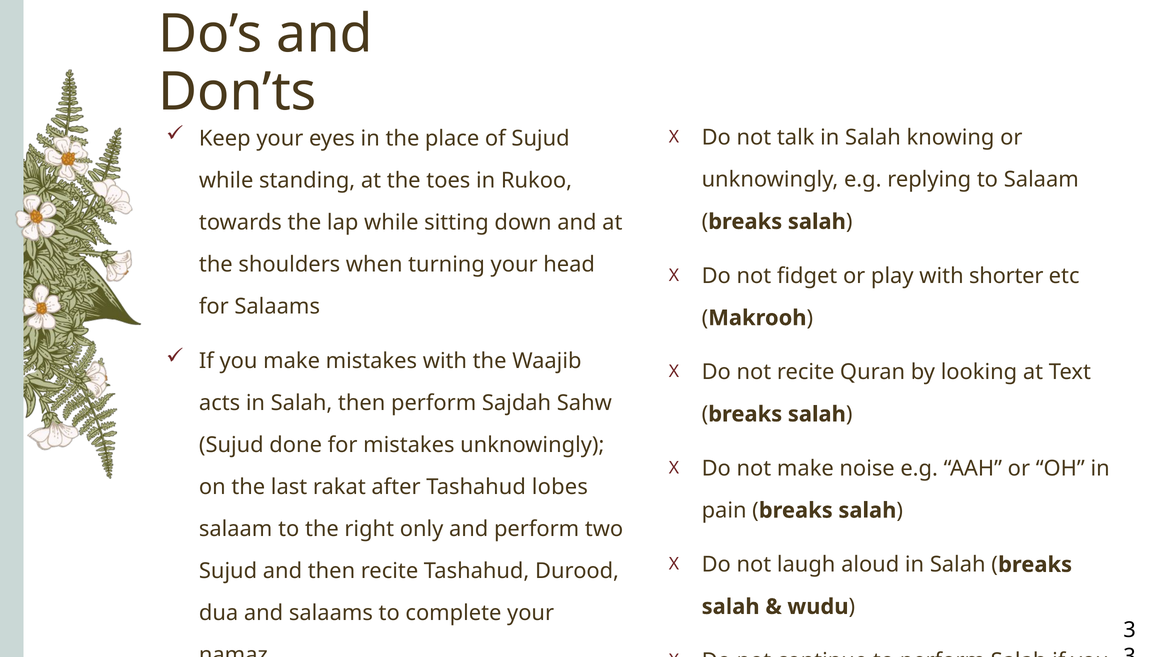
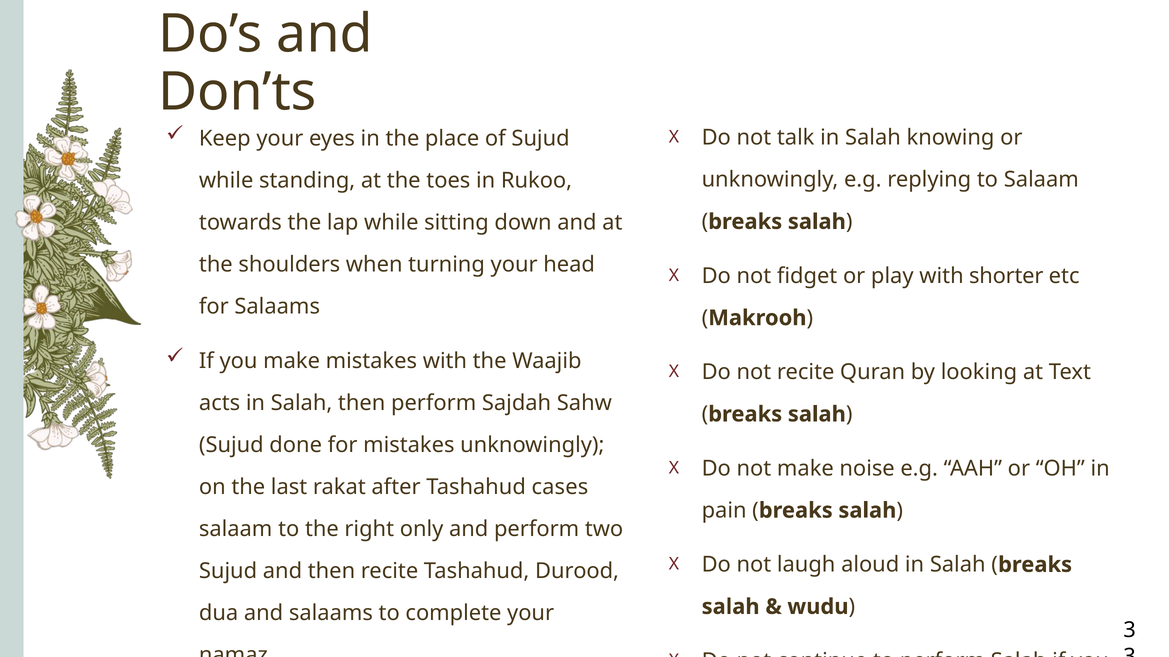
lobes: lobes -> cases (560, 487)
